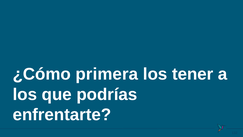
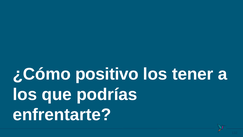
primera: primera -> positivo (107, 74)
